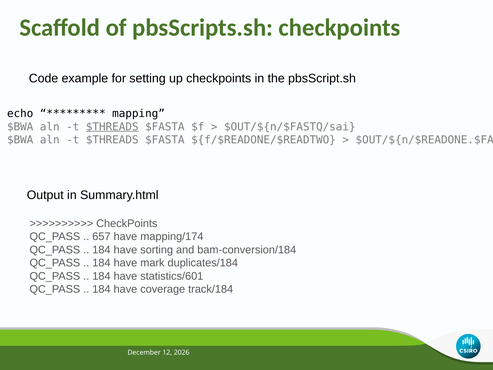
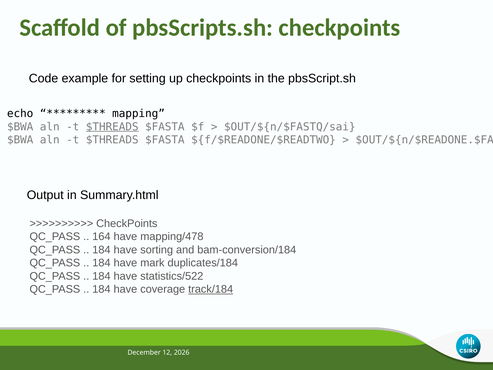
657: 657 -> 164 (101, 237)
mapping/174: mapping/174 -> mapping/478 (172, 237)
statistics/601: statistics/601 -> statistics/522 (172, 276)
track/184 underline: none -> present (211, 289)
